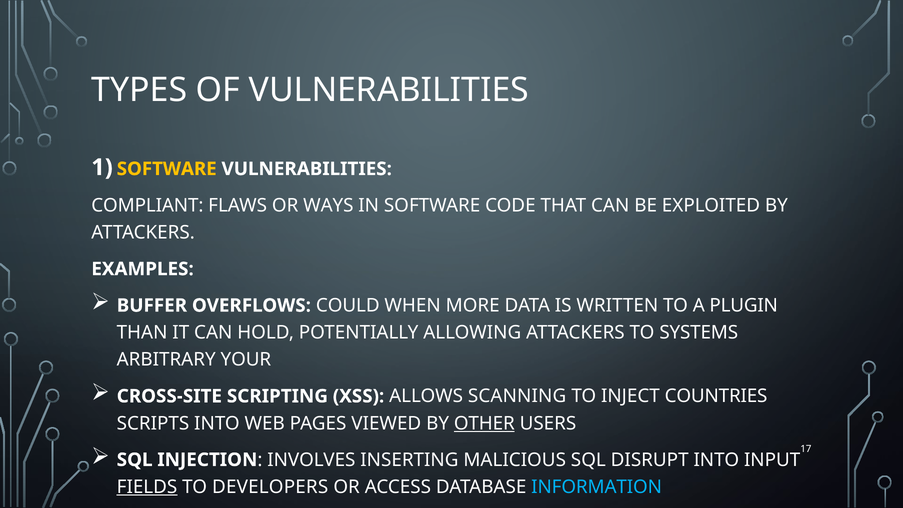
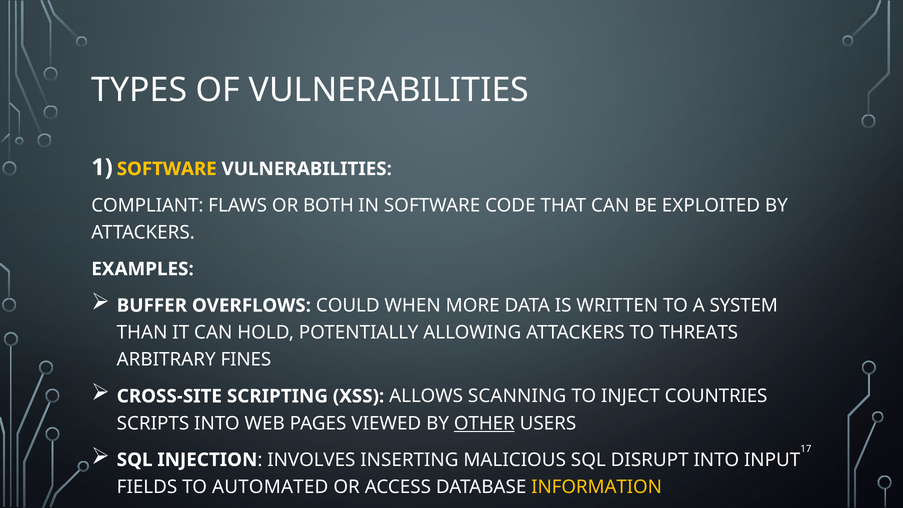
WAYS: WAYS -> BOTH (328, 205)
PLUGIN: PLUGIN -> SYSTEM (744, 305)
SYSTEMS: SYSTEMS -> THREATS (699, 333)
YOUR: YOUR -> FINES (246, 360)
FIELDS underline: present -> none (147, 487)
DEVELOPERS: DEVELOPERS -> AUTOMATED (270, 487)
INFORMATION colour: light blue -> yellow (597, 487)
